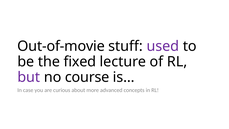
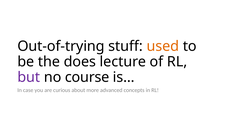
Out-of-movie: Out-of-movie -> Out-of-trying (61, 46)
used colour: purple -> orange (163, 46)
fixed: fixed -> does (80, 62)
